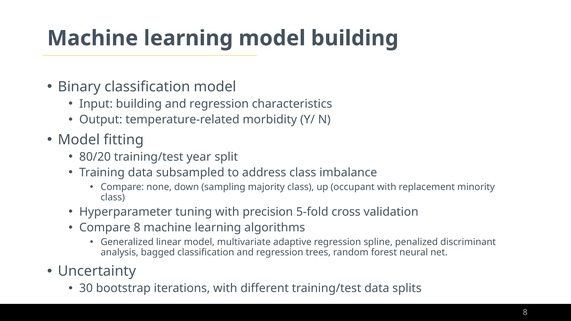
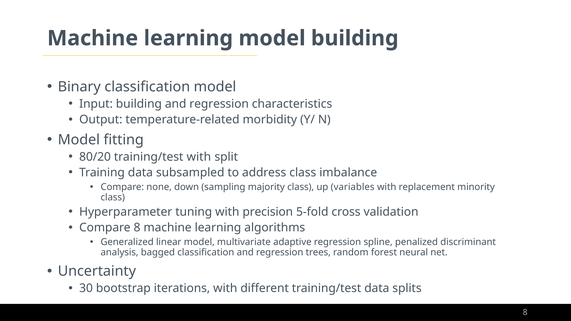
training/test year: year -> with (199, 157)
occupant: occupant -> variables (353, 187)
